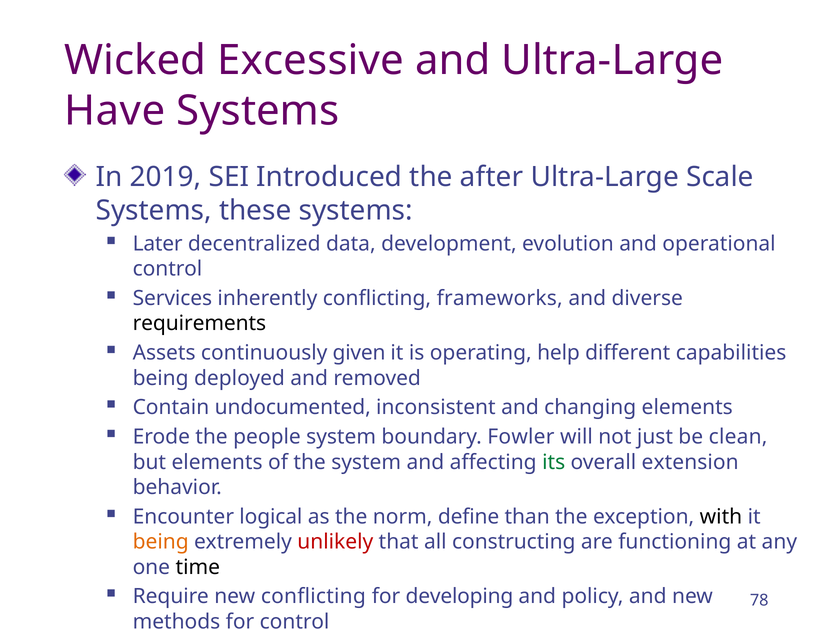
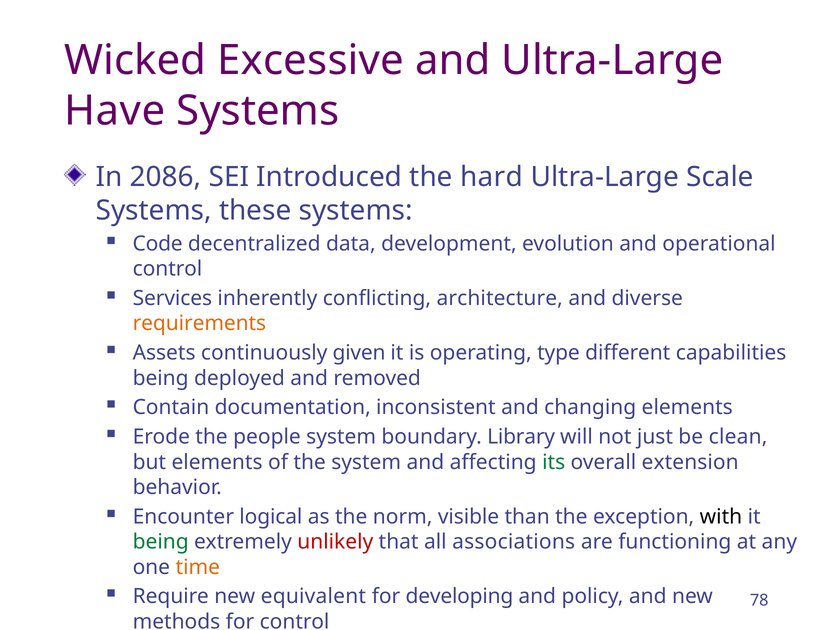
2019: 2019 -> 2086 (166, 177)
after: after -> hard (492, 177)
Later: Later -> Code (158, 244)
frameworks: frameworks -> architecture (500, 298)
requirements colour: black -> orange (199, 323)
help: help -> type (558, 353)
undocumented: undocumented -> documentation (293, 407)
Fowler: Fowler -> Library (521, 437)
define: define -> visible (469, 517)
being colour: orange -> green (161, 542)
constructing: constructing -> associations (514, 542)
time colour: black -> orange (198, 567)
new conflicting: conflicting -> equivalent (313, 596)
